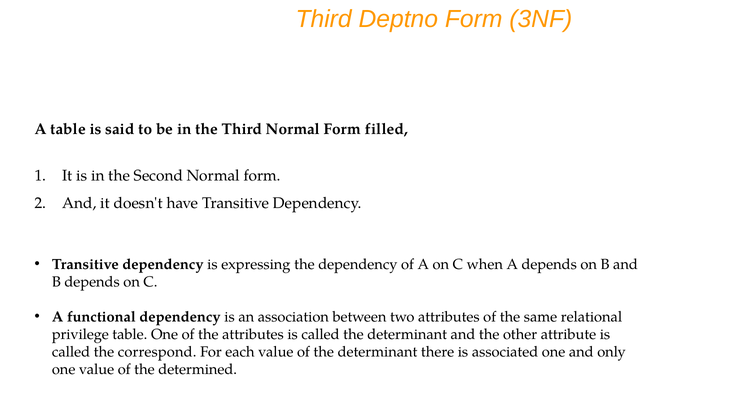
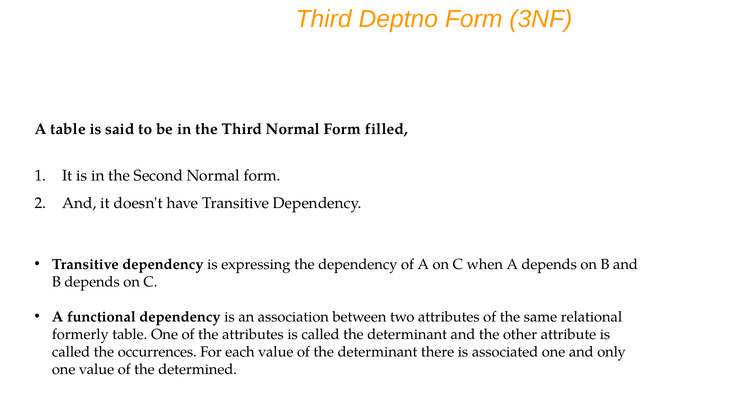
privilege: privilege -> formerly (80, 335)
correspond: correspond -> occurrences (157, 352)
